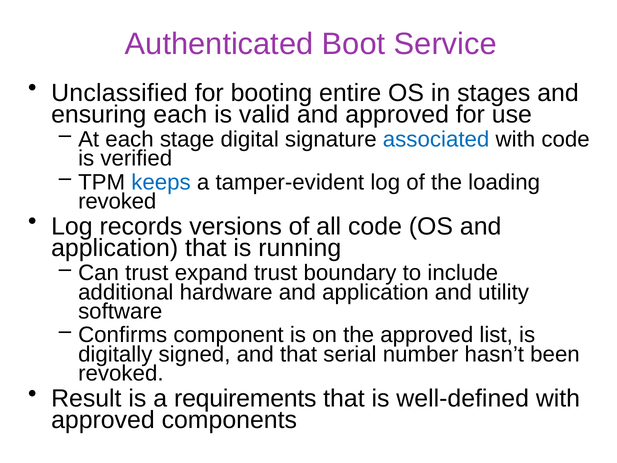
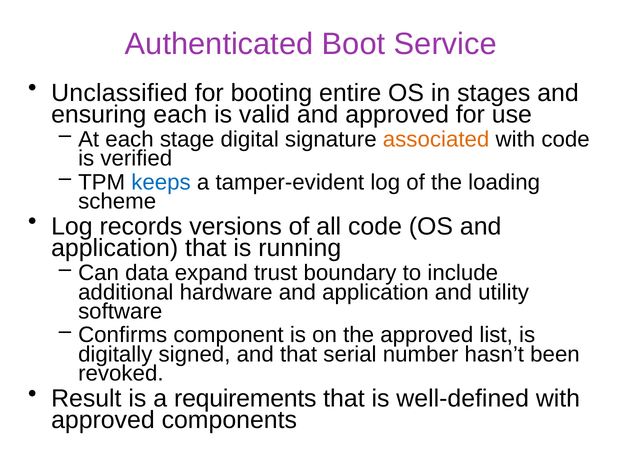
associated colour: blue -> orange (436, 139)
revoked: revoked -> scheme (117, 201)
Can trust: trust -> data (147, 273)
